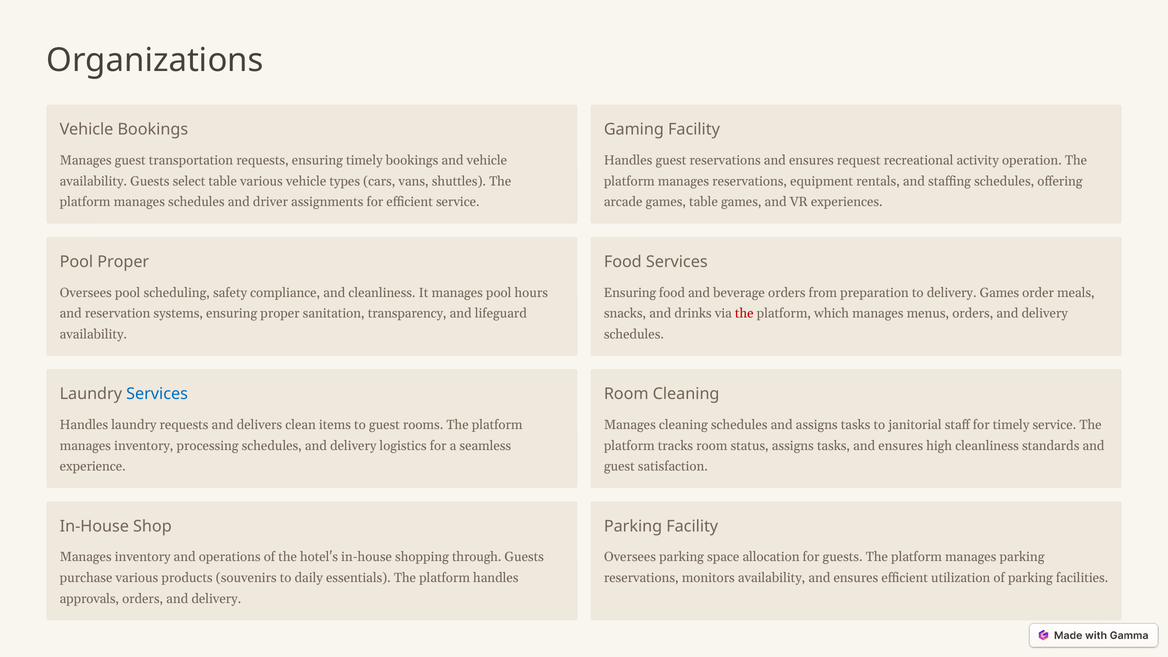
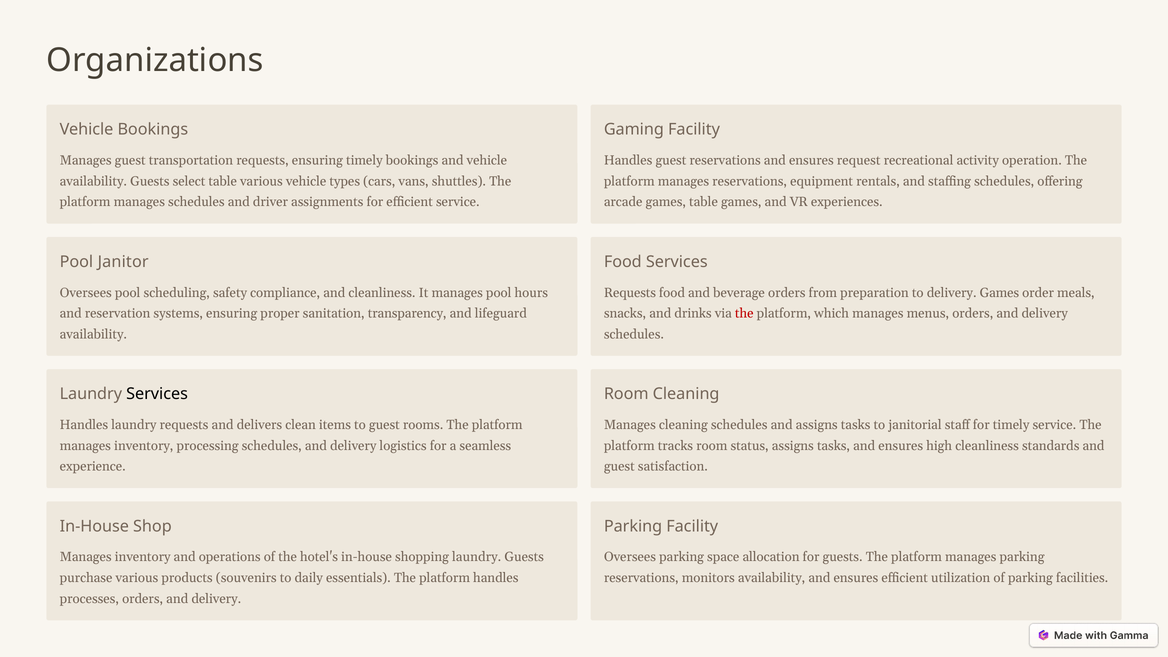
Pool Proper: Proper -> Janitor (123, 262)
Ensuring: Ensuring -> Requests (630, 293)
Services colour: blue -> black (157, 394)
shopping through: through -> laundry (477, 557)
approvals: approvals -> processes (89, 599)
